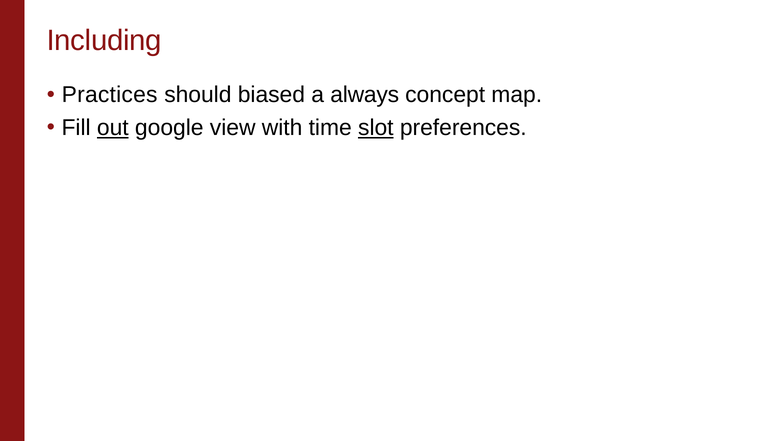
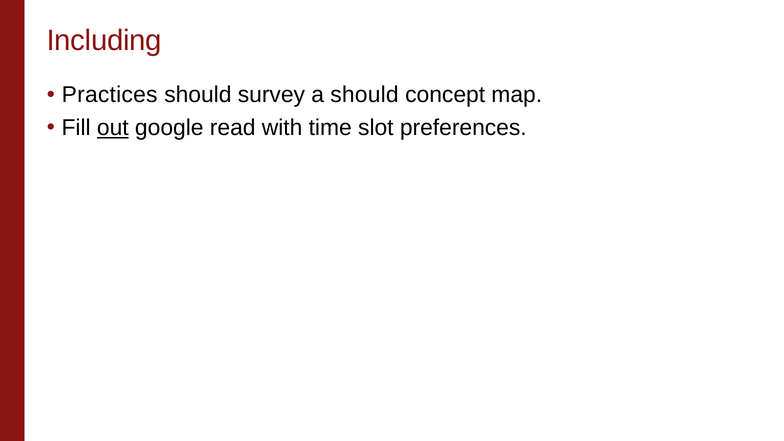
biased: biased -> survey (271, 95)
a always: always -> should (364, 95)
view: view -> read (233, 128)
slot underline: present -> none (376, 128)
